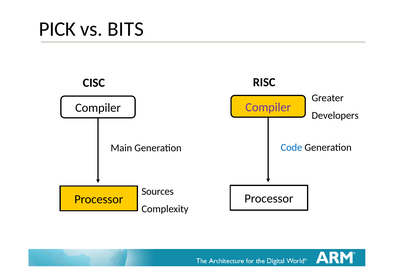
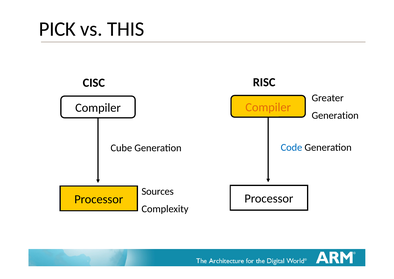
BITS: BITS -> THIS (126, 29)
Compiler colour: purple -> orange (268, 107)
Developers: Developers -> Generation (335, 115)
Main: Main -> Cube (121, 148)
